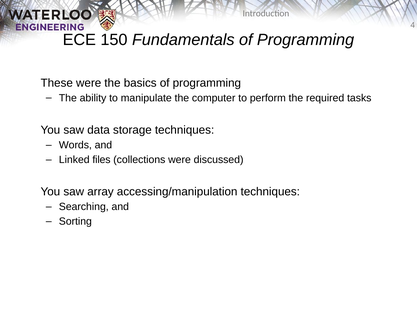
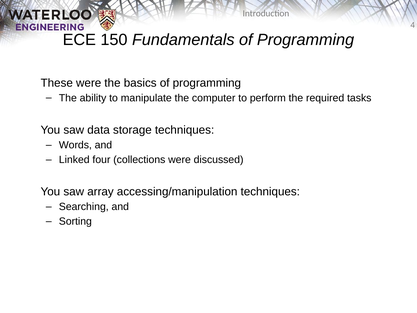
files: files -> four (101, 160)
